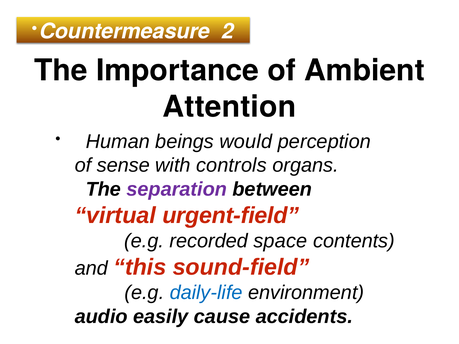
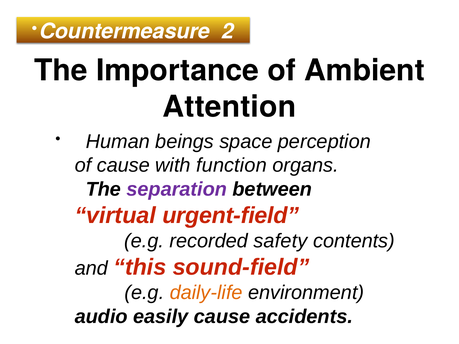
would: would -> space (246, 142)
of sense: sense -> cause (123, 166)
controls: controls -> function (231, 166)
space: space -> safety (280, 241)
daily-life colour: blue -> orange (206, 293)
